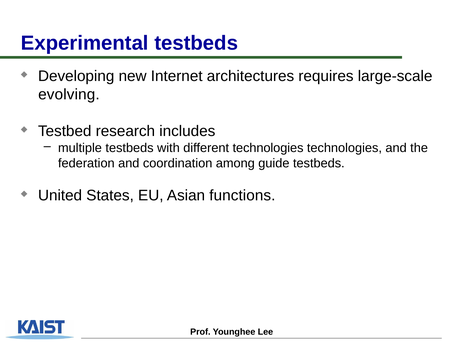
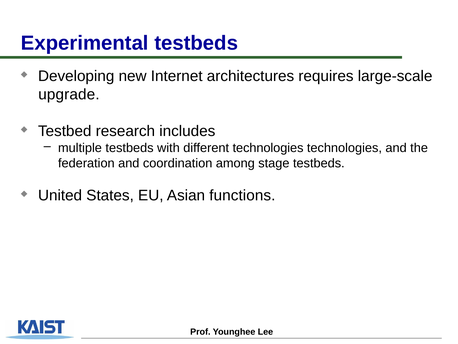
evolving: evolving -> upgrade (69, 94)
guide: guide -> stage (274, 163)
